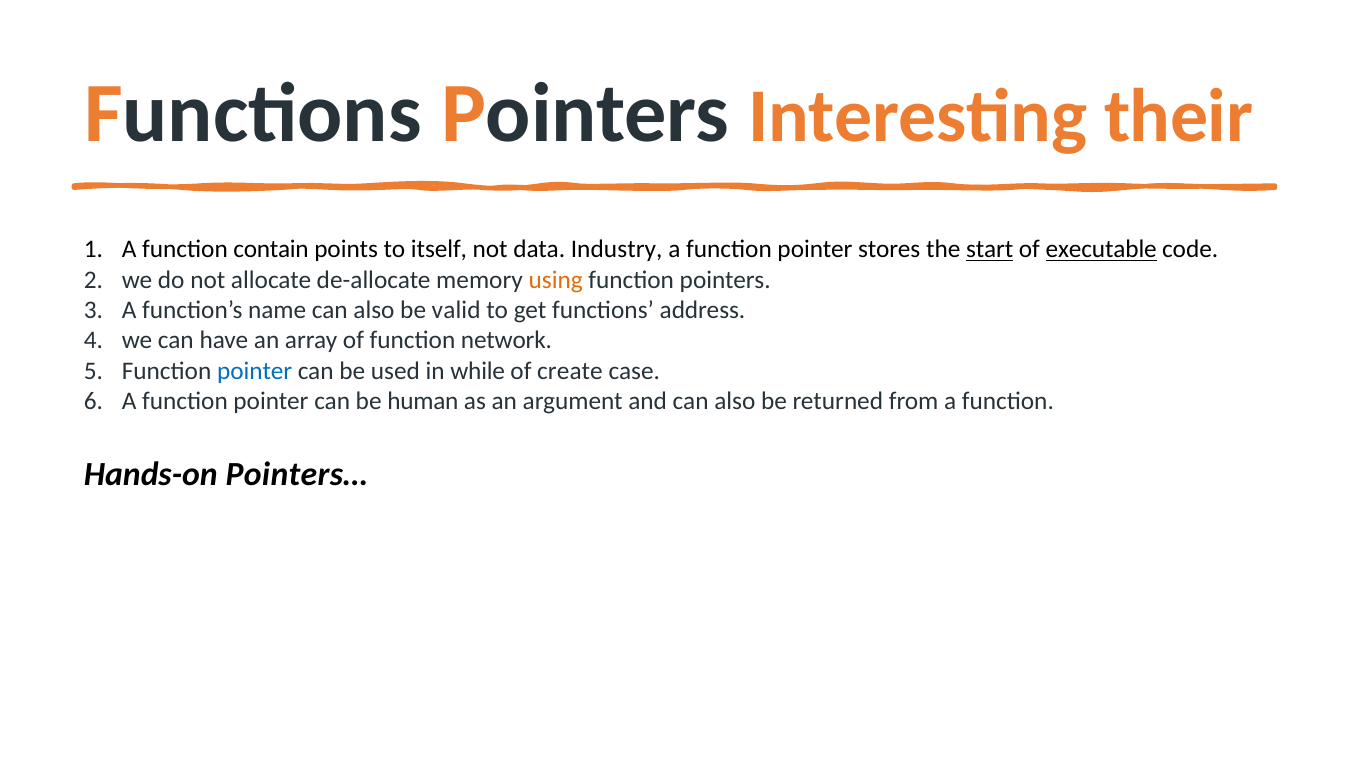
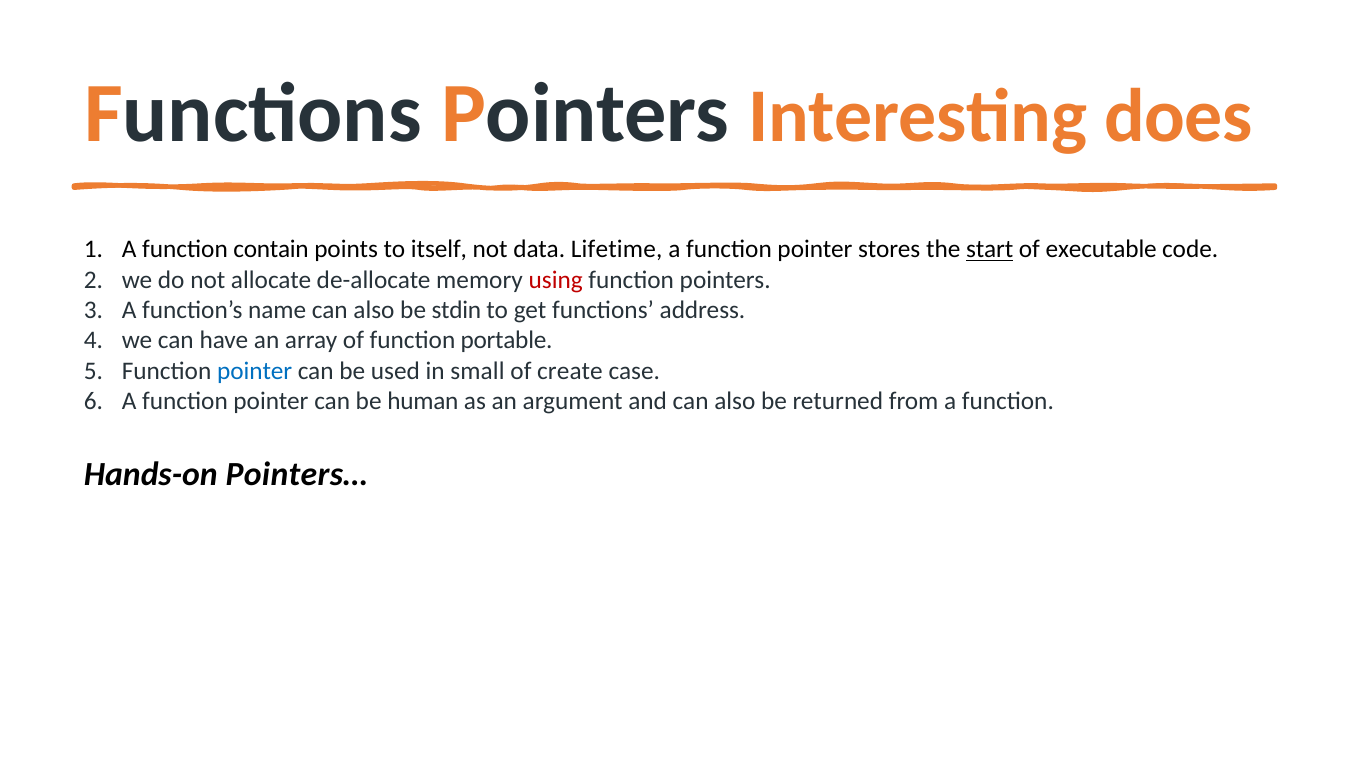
their: their -> does (1179, 116)
Industry: Industry -> Lifetime (617, 249)
executable underline: present -> none (1101, 249)
using colour: orange -> red (556, 280)
valid: valid -> stdin (456, 310)
network: network -> portable (507, 340)
while: while -> small (478, 371)
